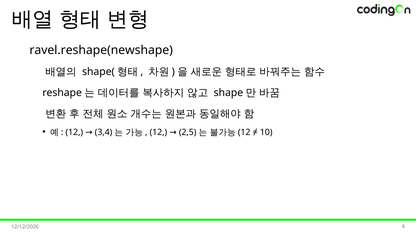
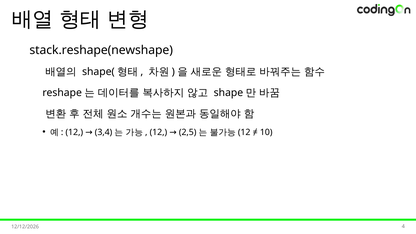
ravel.reshape(newshape: ravel.reshape(newshape -> stack.reshape(newshape (101, 50)
